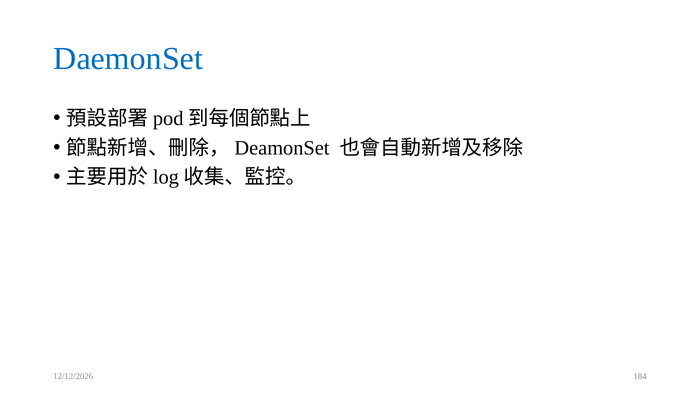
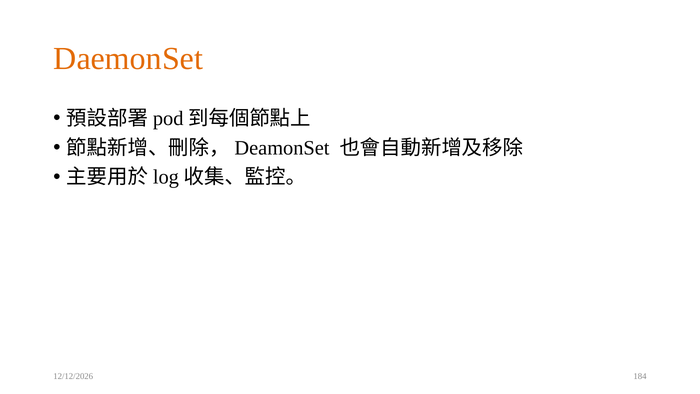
DaemonSet colour: blue -> orange (128, 59)
